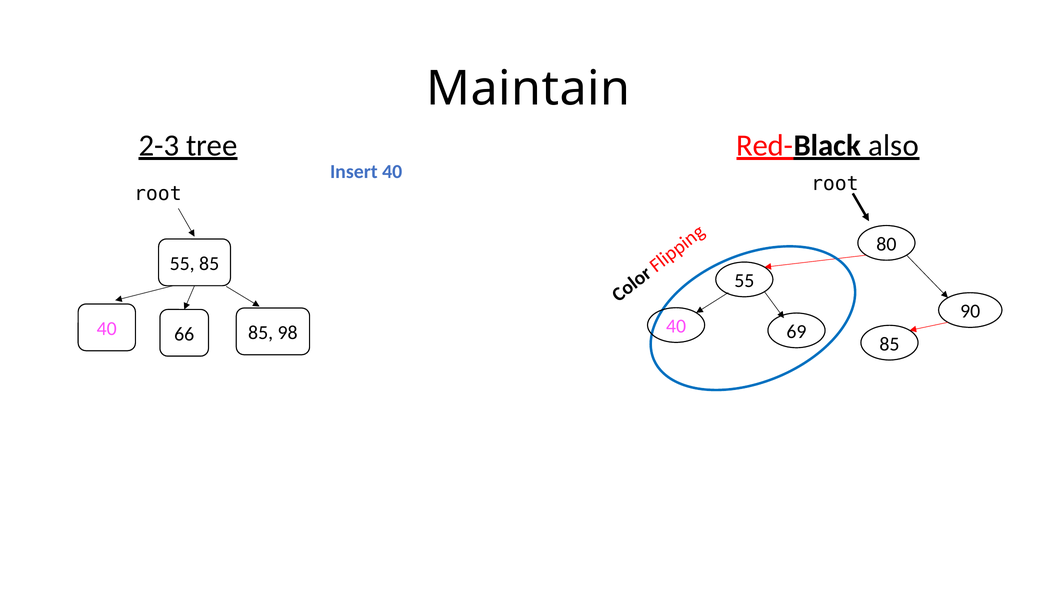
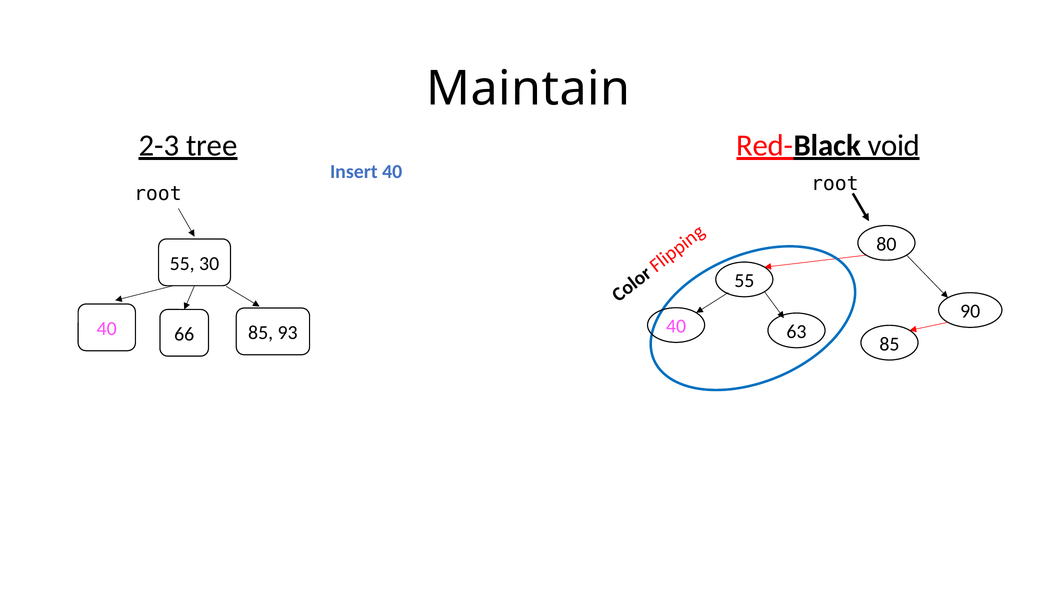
also: also -> void (894, 145)
55 85: 85 -> 30 (209, 264)
69: 69 -> 63 (796, 332)
98: 98 -> 93 (288, 333)
